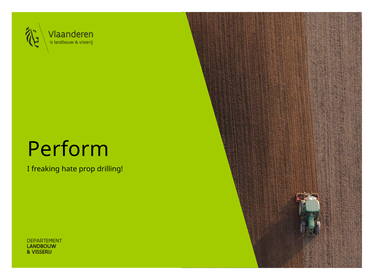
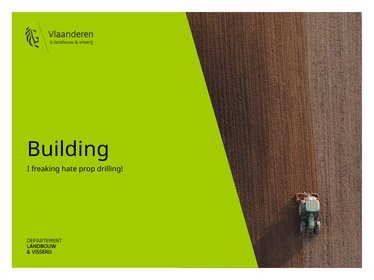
Perform: Perform -> Building (68, 150)
